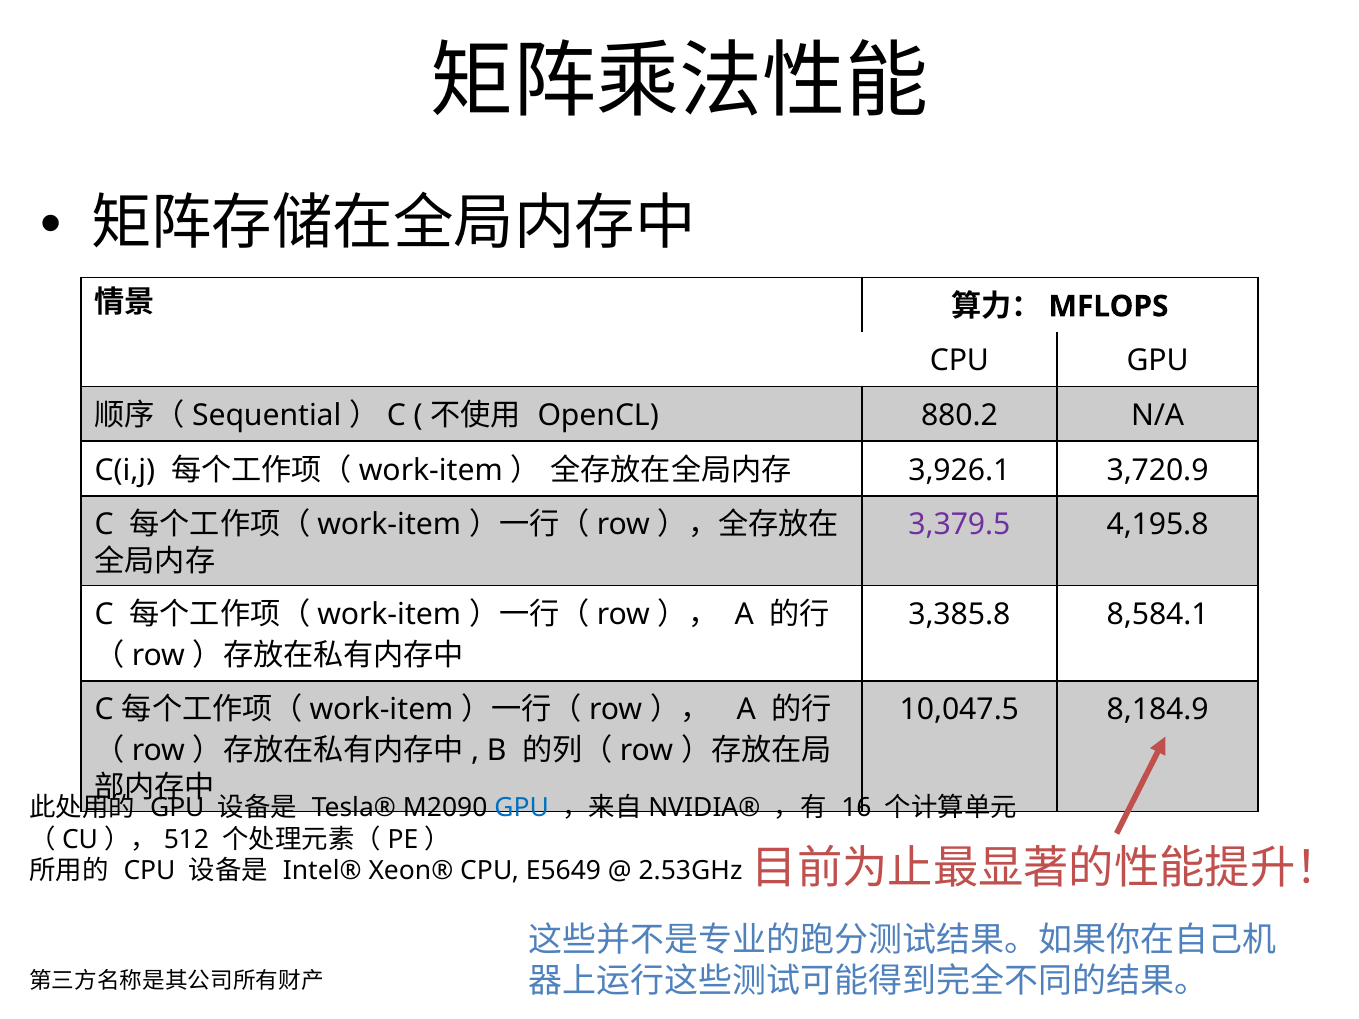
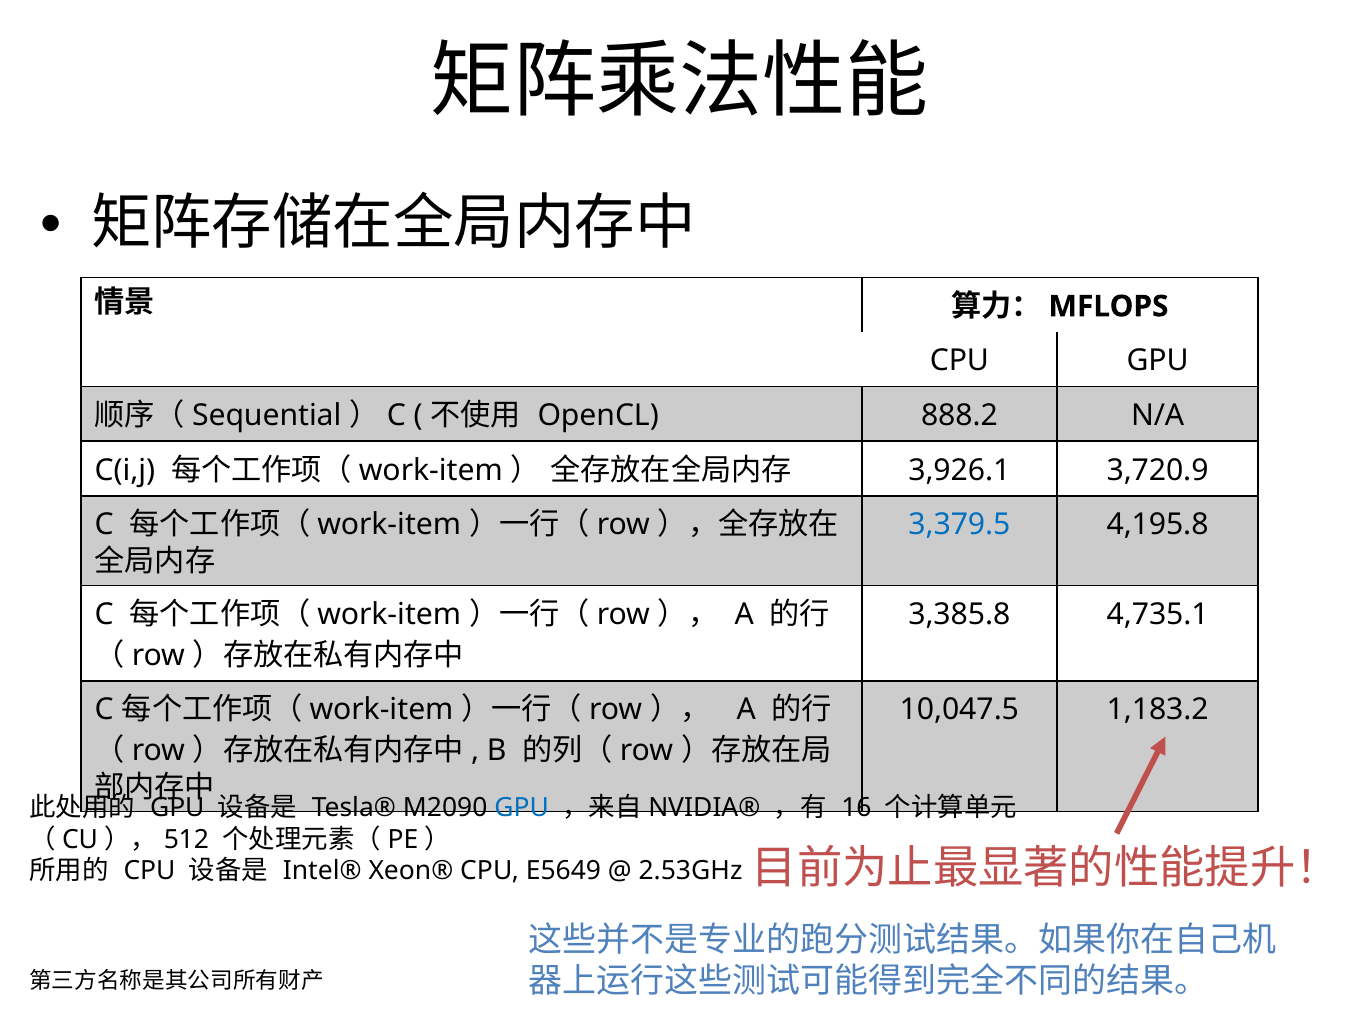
880.2: 880.2 -> 888.2 (959, 416)
3,379.5 colour: purple -> blue (959, 525)
8,584.1: 8,584.1 -> 4,735.1 (1158, 614)
8,184.9: 8,184.9 -> 1,183.2 (1158, 710)
